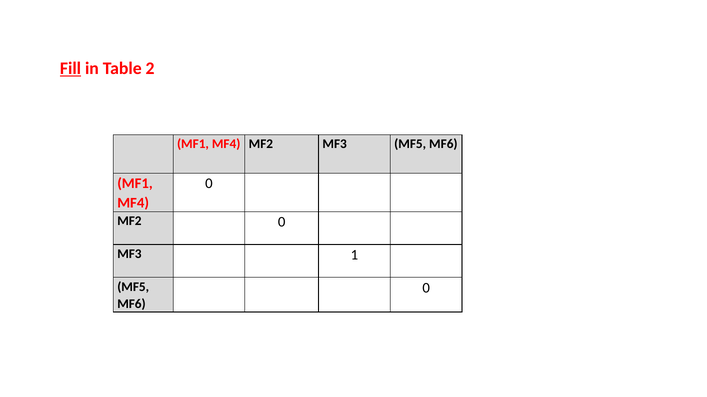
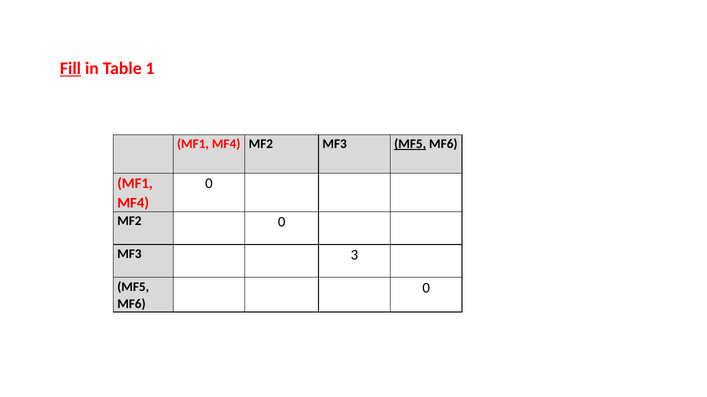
2: 2 -> 1 (150, 69)
MF5 underline: none -> present (410, 144)
1: 1 -> 3 (354, 255)
